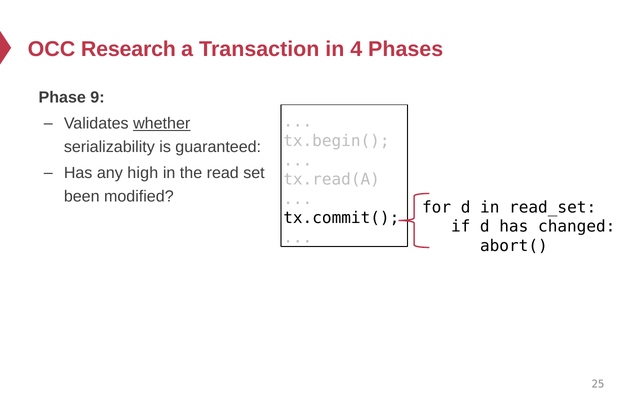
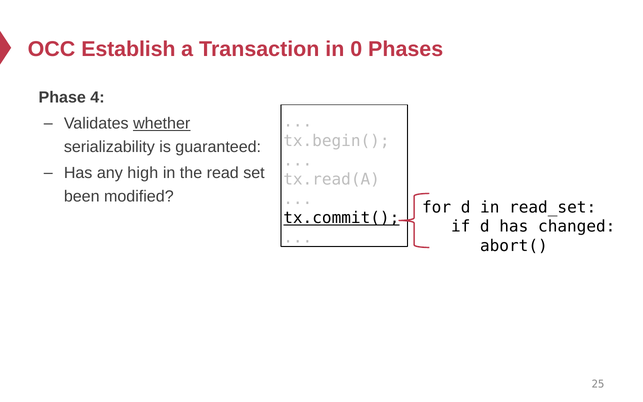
Research: Research -> Establish (128, 49)
4: 4 -> 0 (356, 49)
9: 9 -> 4 (97, 97)
tx.commit( underline: none -> present (341, 218)
